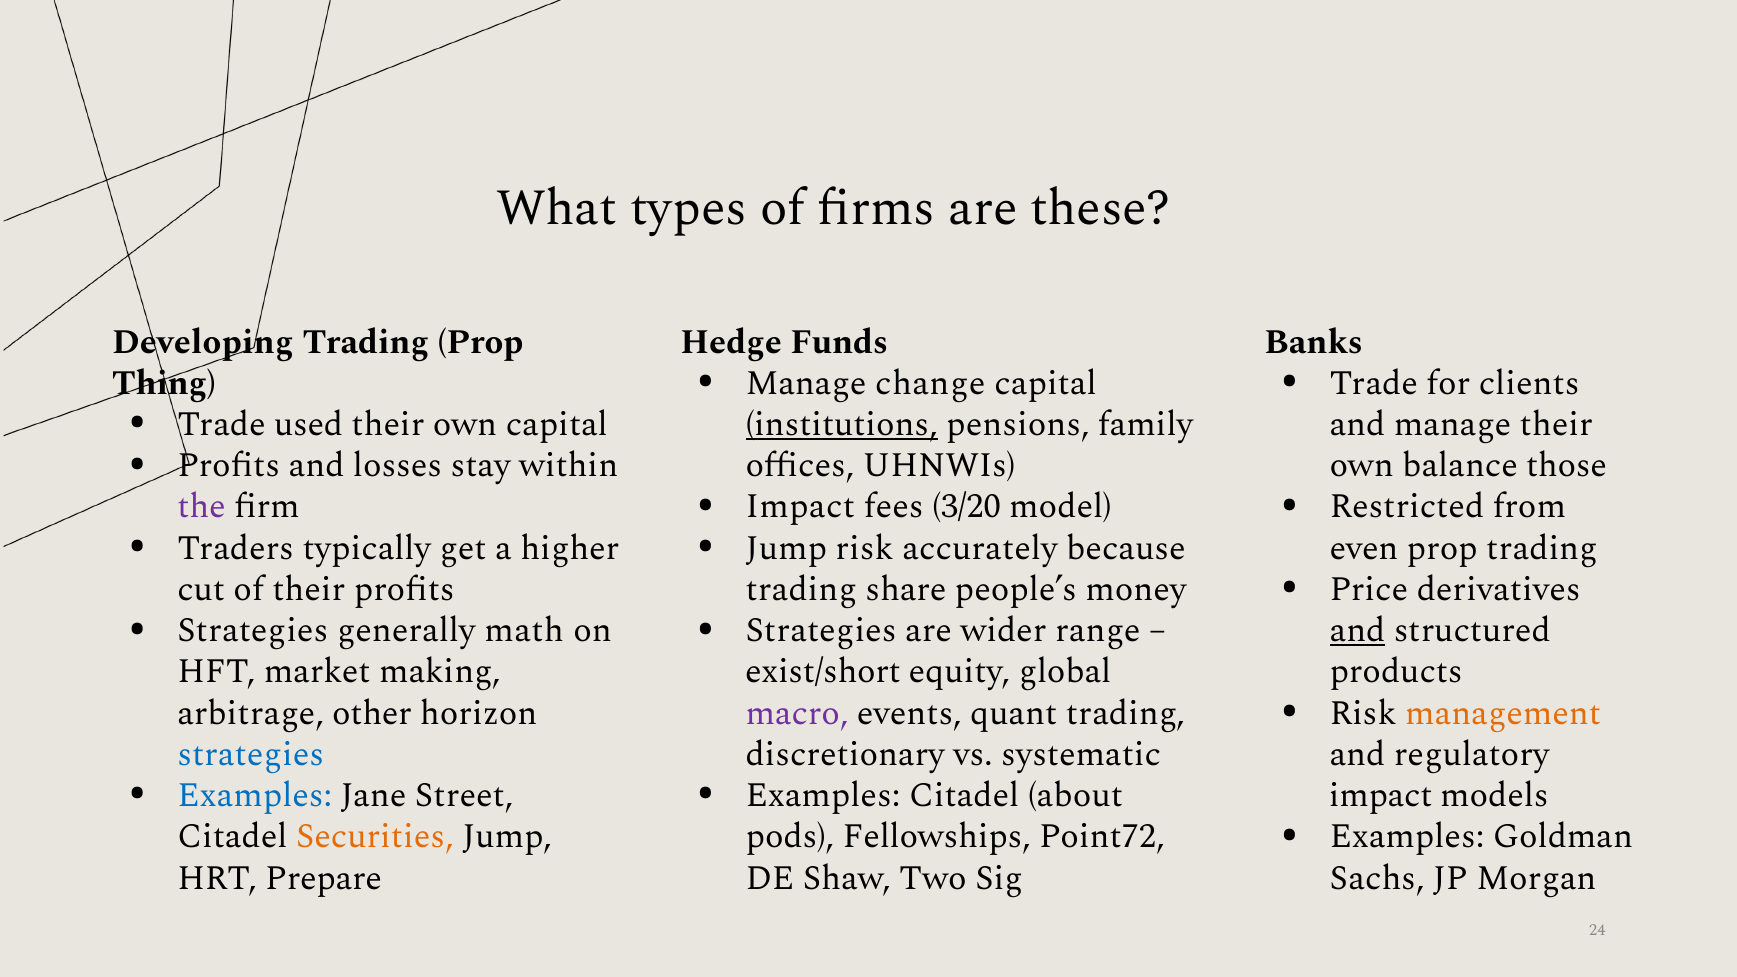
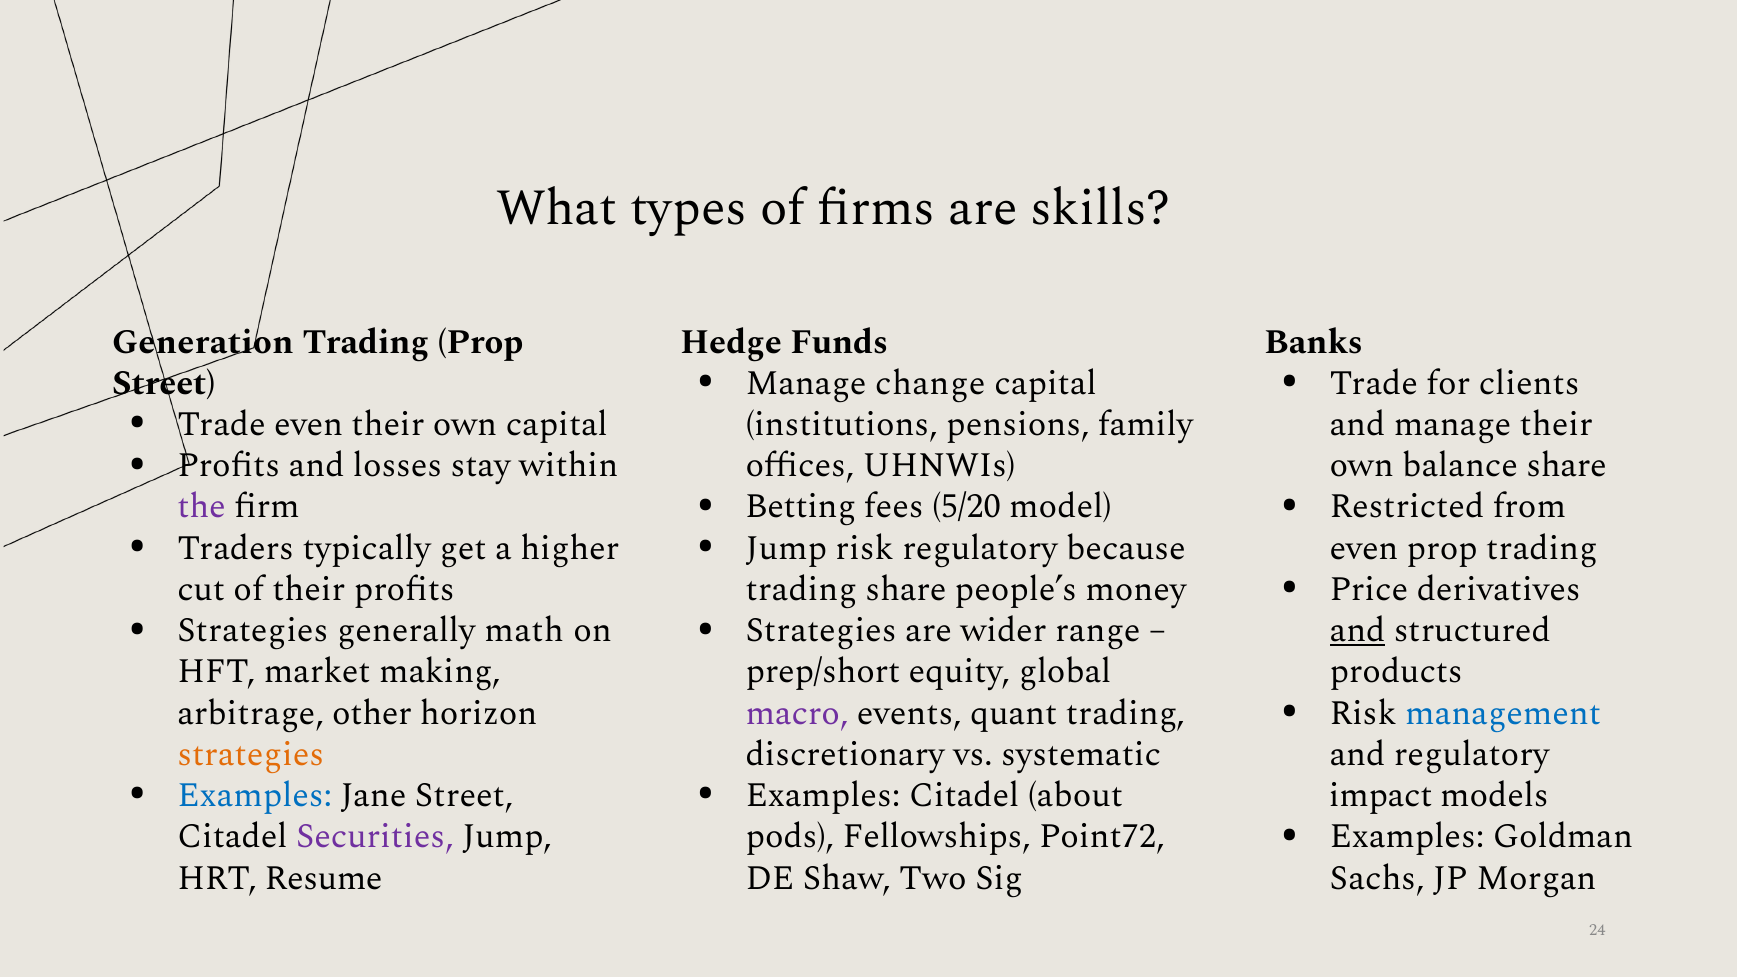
these: these -> skills (1101, 208)
Developing: Developing -> Generation (203, 342)
Thing: Thing -> Street (164, 383)
Trade used: used -> even (309, 424)
institutions underline: present -> none (842, 424)
balance those: those -> share (1567, 465)
Impact: Impact -> Betting (801, 507)
3/20: 3/20 -> 5/20 (967, 507)
risk accurately: accurately -> regulatory (980, 548)
exist/short: exist/short -> prep/short (823, 672)
management colour: orange -> blue (1503, 713)
strategies colour: blue -> orange (251, 754)
Securities colour: orange -> purple (375, 837)
Prepare: Prepare -> Resume (324, 878)
